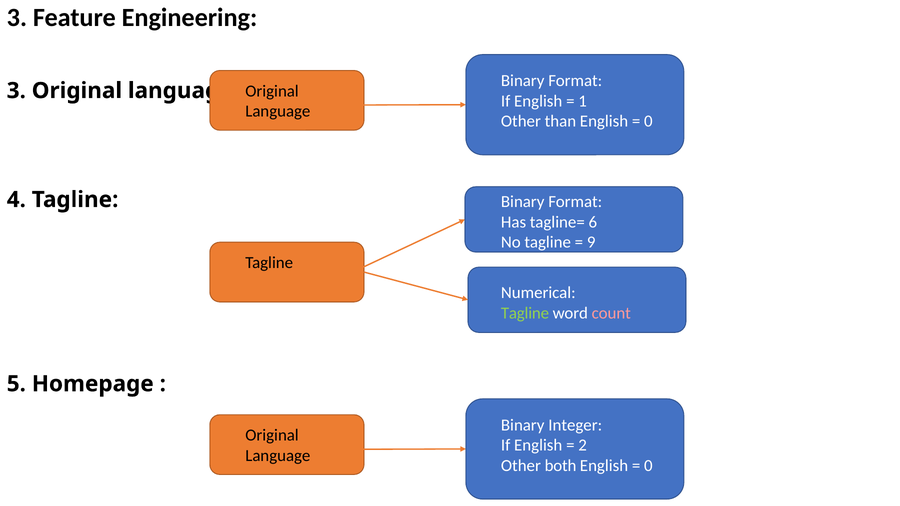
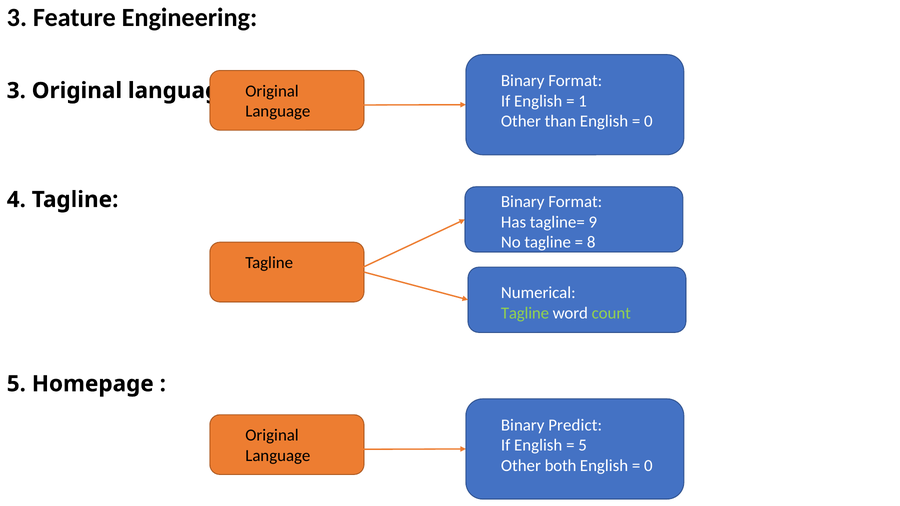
6: 6 -> 9 (593, 222)
9: 9 -> 8 (591, 243)
count colour: pink -> light green (611, 313)
Integer: Integer -> Predict (575, 425)
2: 2 -> 5 (583, 446)
